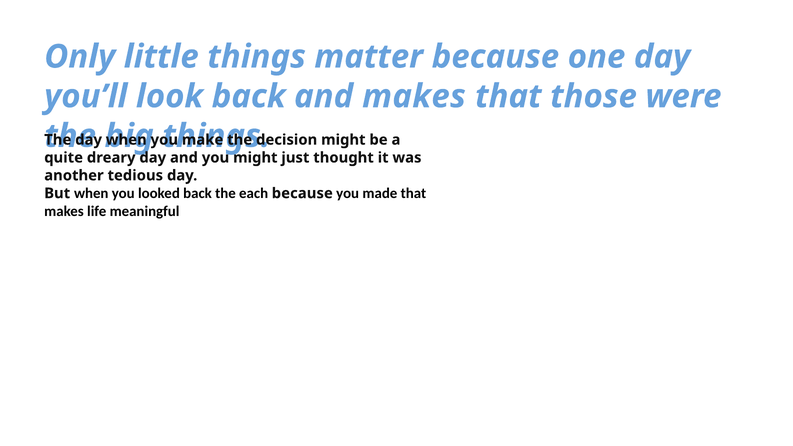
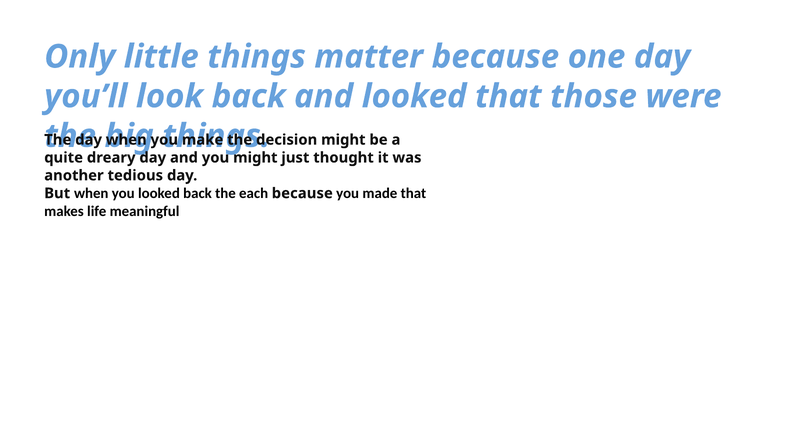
and makes: makes -> looked (414, 96)
